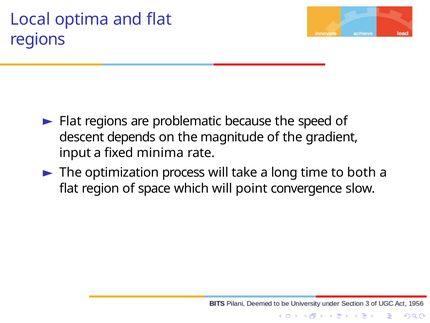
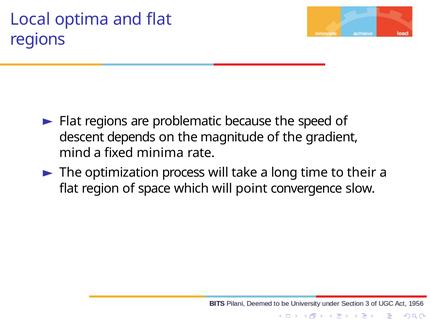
input: input -> mind (75, 153)
both: both -> their (362, 172)
